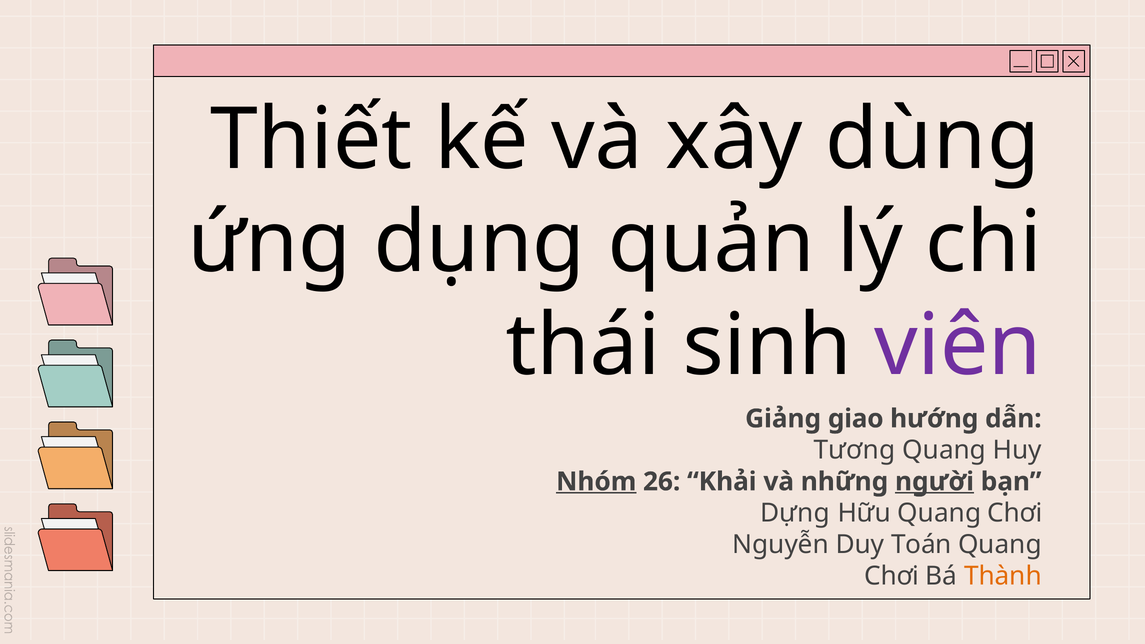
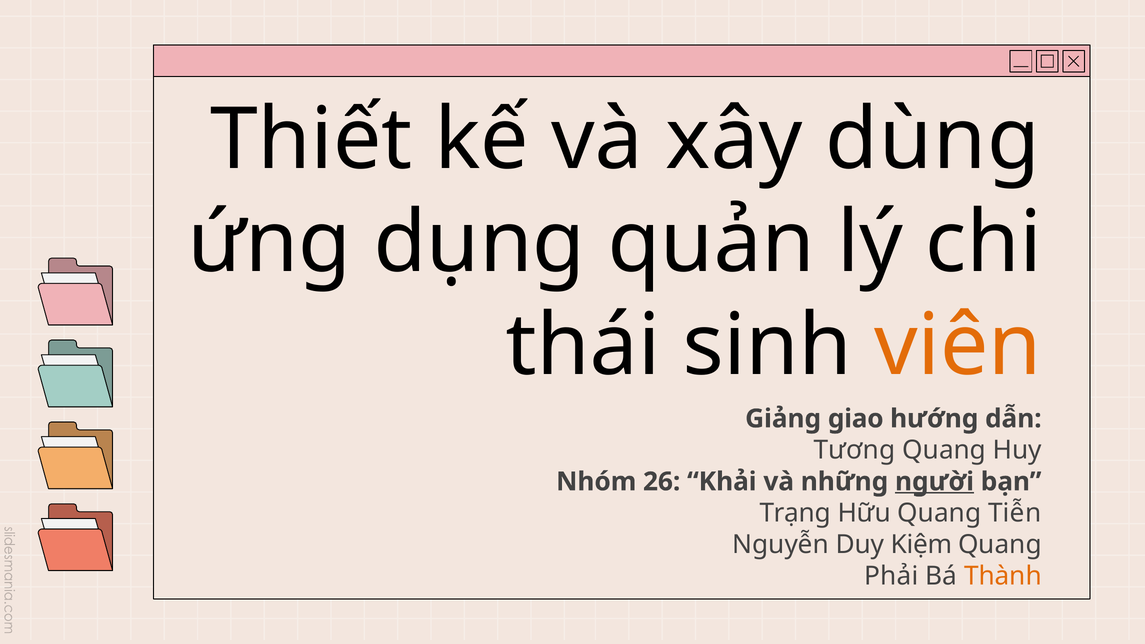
viên colour: purple -> orange (958, 346)
Nhóm underline: present -> none (596, 482)
Dựng: Dựng -> Trạng (795, 513)
Hữu Quang Chơi: Chơi -> Tiễn (1015, 513)
Toán: Toán -> Kiệm (921, 545)
Chơi: Chơi -> Phải (891, 576)
